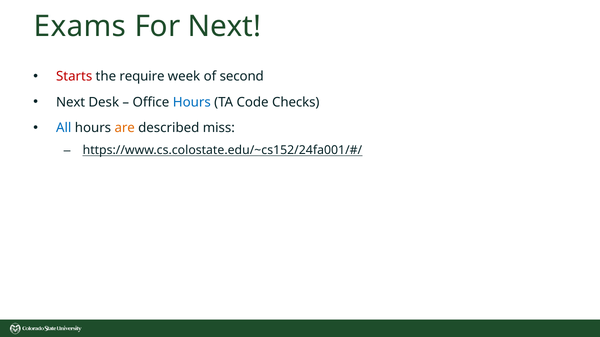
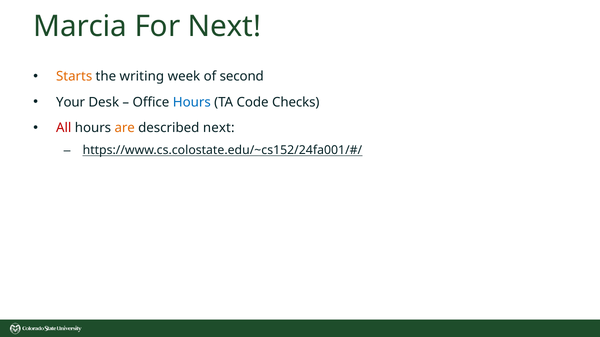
Exams: Exams -> Marcia (80, 26)
Starts colour: red -> orange (74, 77)
require: require -> writing (142, 77)
Next: Next -> Your (71, 102)
All colour: blue -> red (64, 128)
described miss: miss -> next (219, 128)
